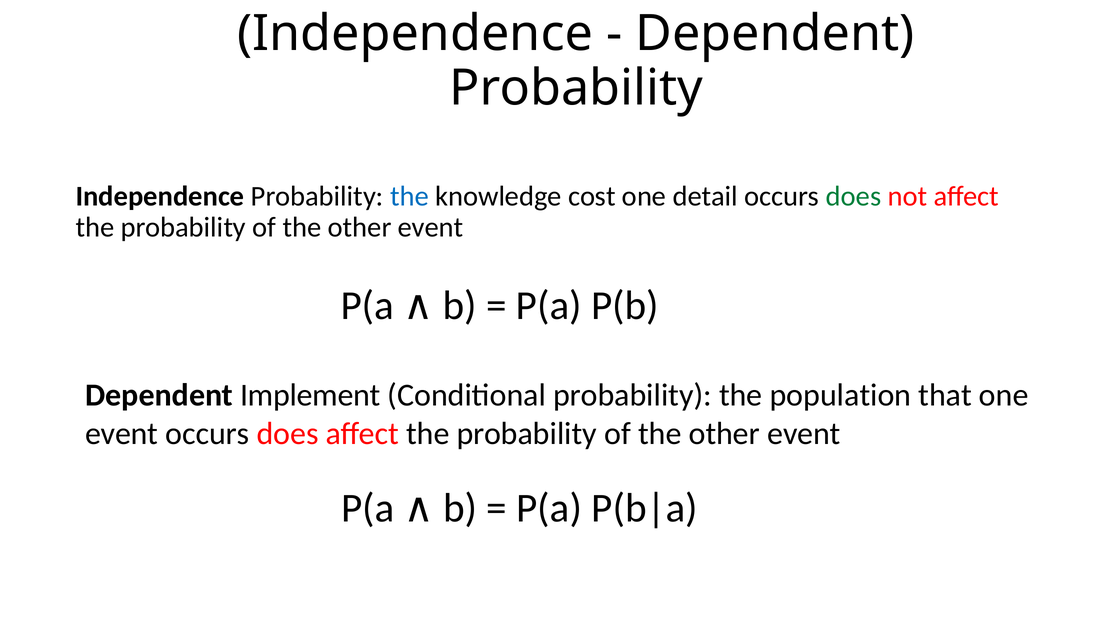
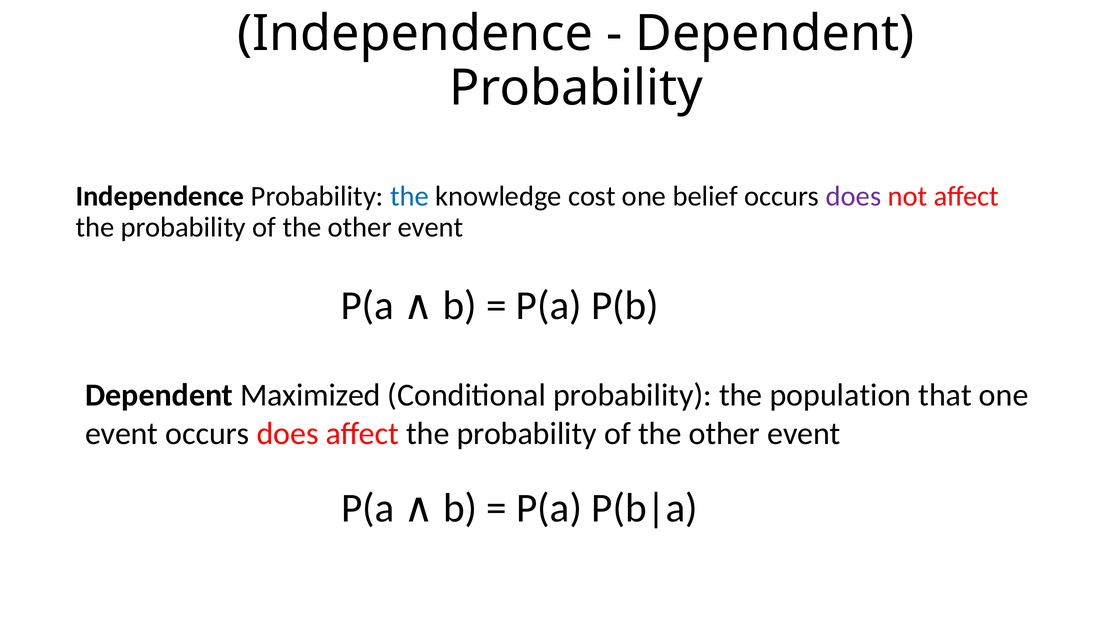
detail: detail -> belief (705, 197)
does colour: green -> purple (854, 197)
Implement: Implement -> Maximized (310, 396)
